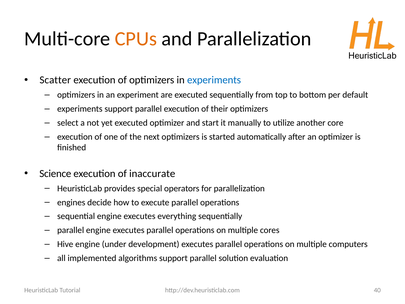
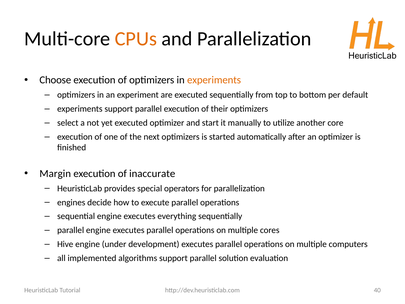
Scatter: Scatter -> Choose (55, 80)
experiments colour: blue -> orange (214, 80)
Science: Science -> Margin (55, 173)
